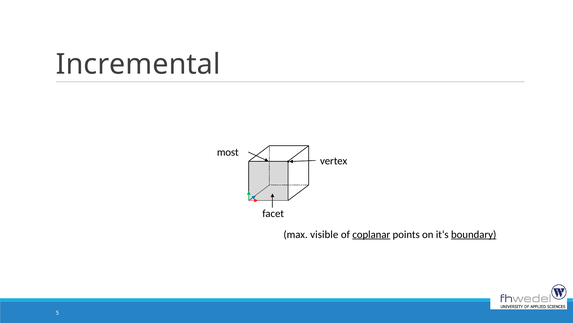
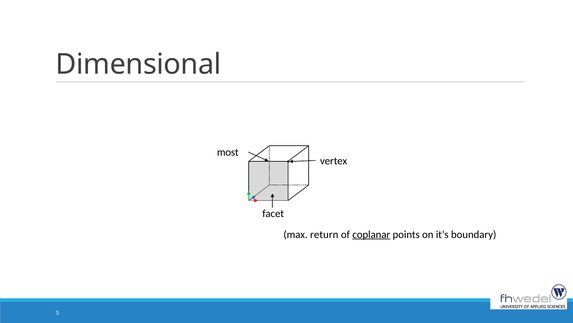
Incremental: Incremental -> Dimensional (138, 64)
visible: visible -> return (324, 234)
boundary underline: present -> none (474, 234)
